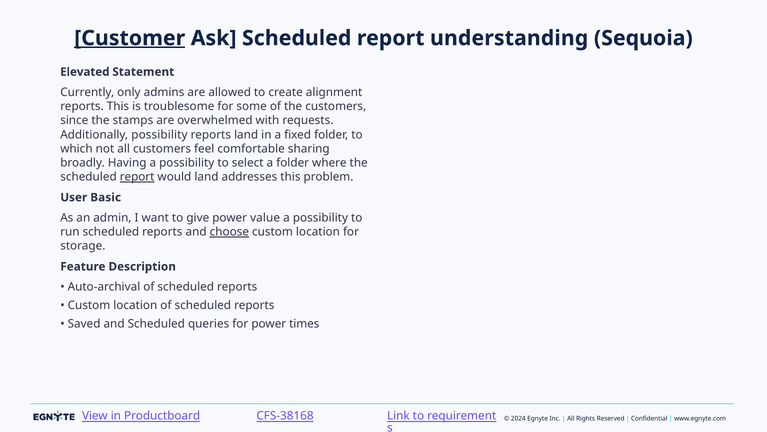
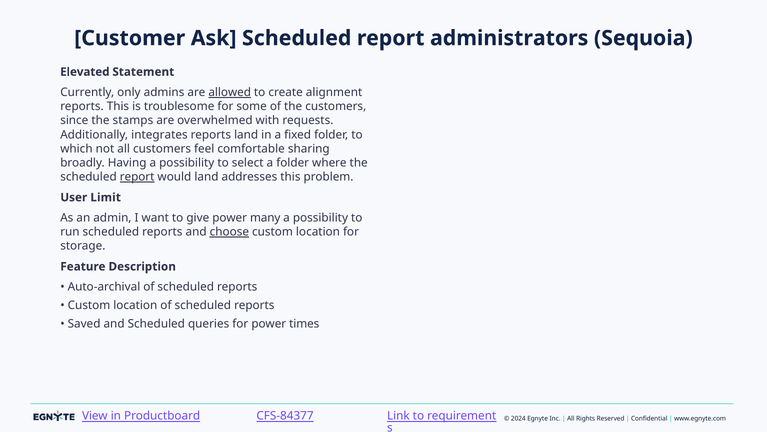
Customer underline: present -> none (130, 38)
understanding: understanding -> administrators (509, 38)
allowed underline: none -> present (230, 92)
Additionally possibility: possibility -> integrates (159, 134)
Basic: Basic -> Limit (106, 197)
value: value -> many (265, 218)
CFS-38168: CFS-38168 -> CFS-84377 (285, 416)
